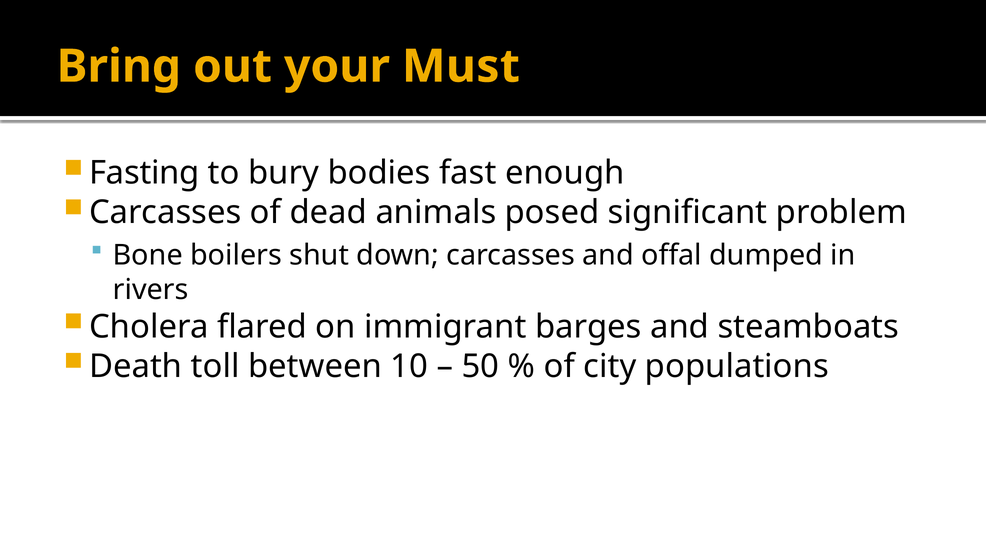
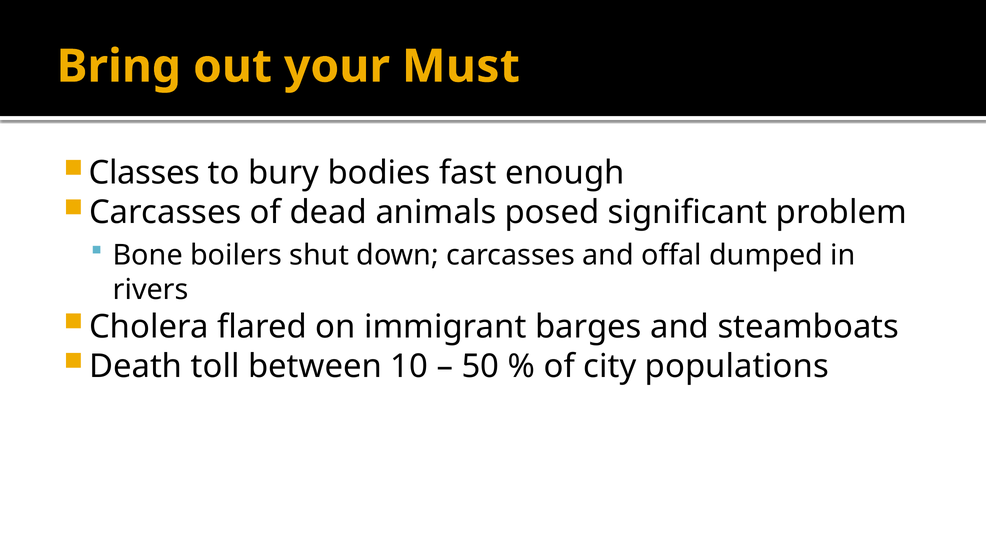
Fasting: Fasting -> Classes (144, 173)
